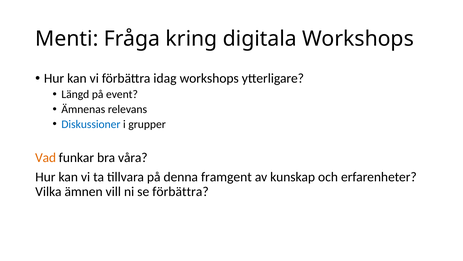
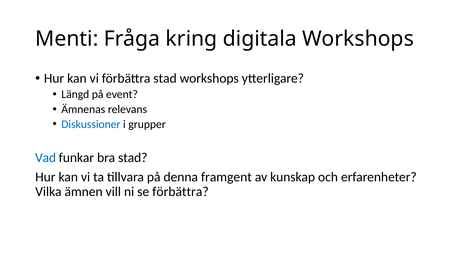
förbättra idag: idag -> stad (165, 78)
Vad colour: orange -> blue (46, 157)
bra våra: våra -> stad (133, 157)
